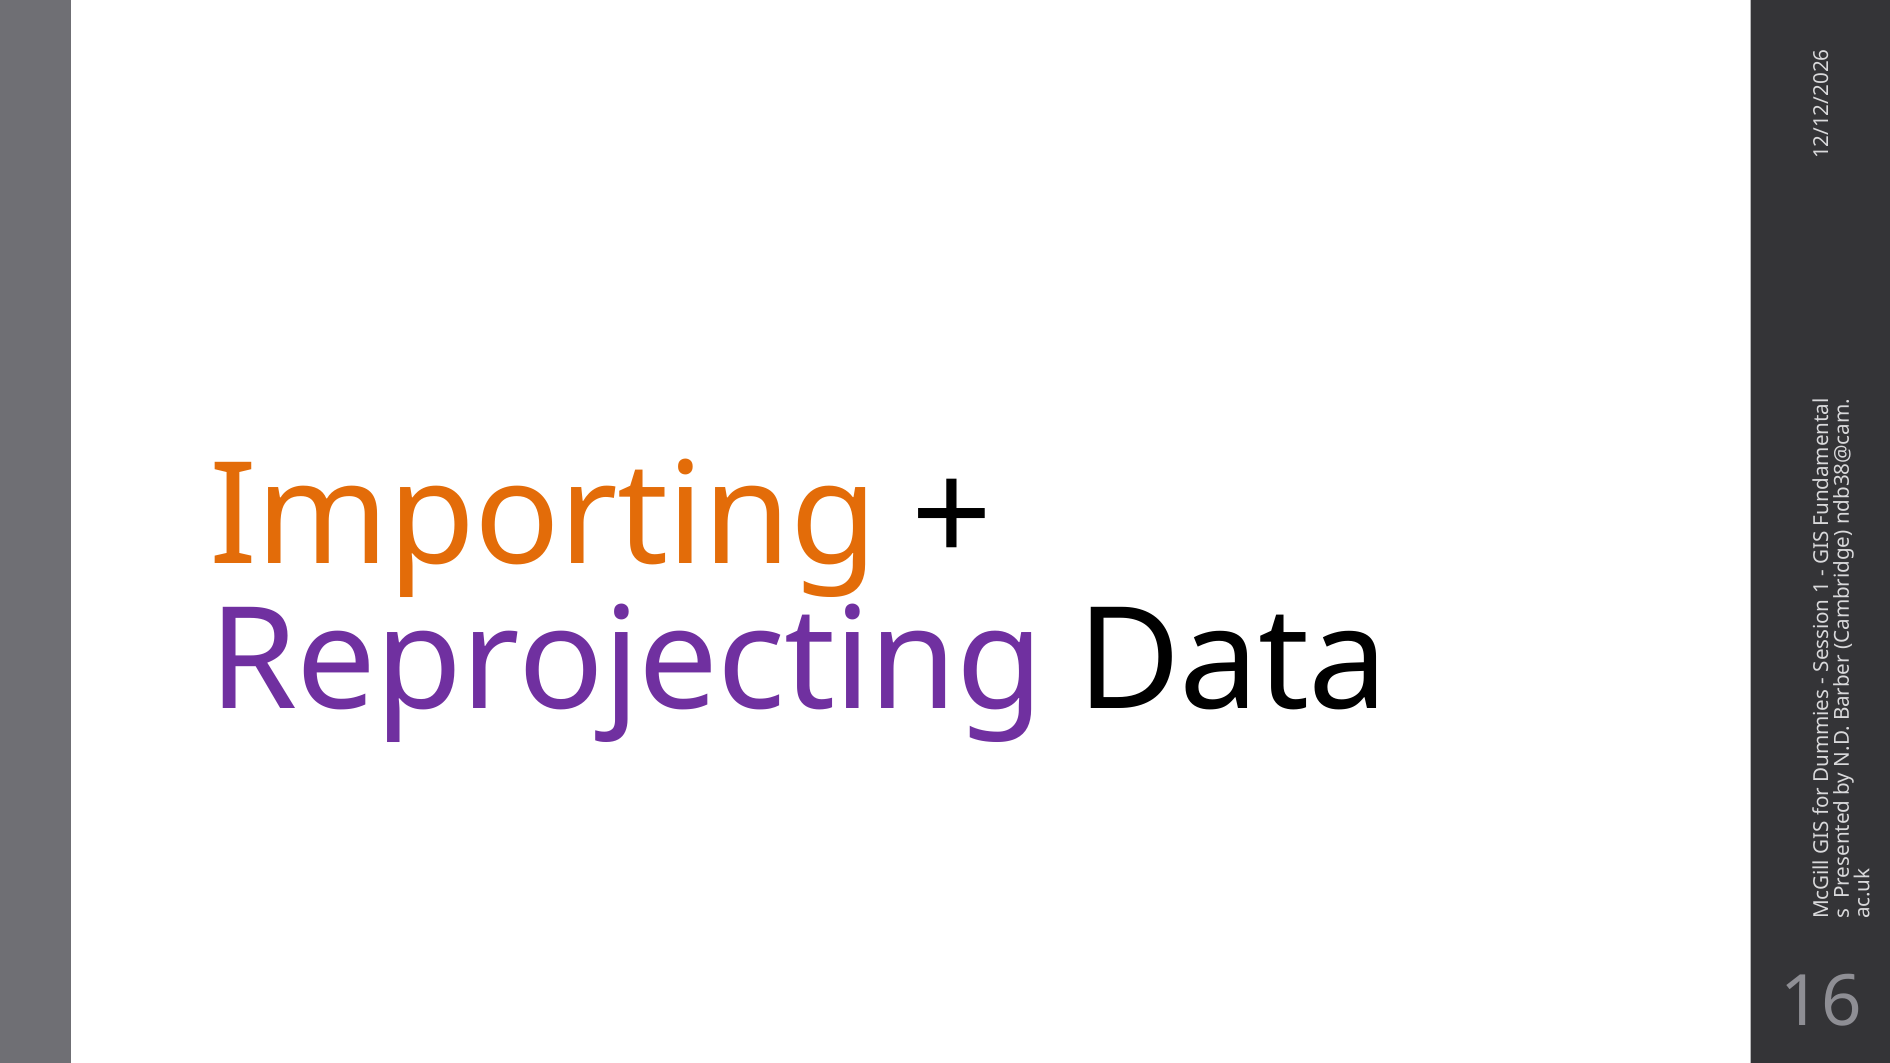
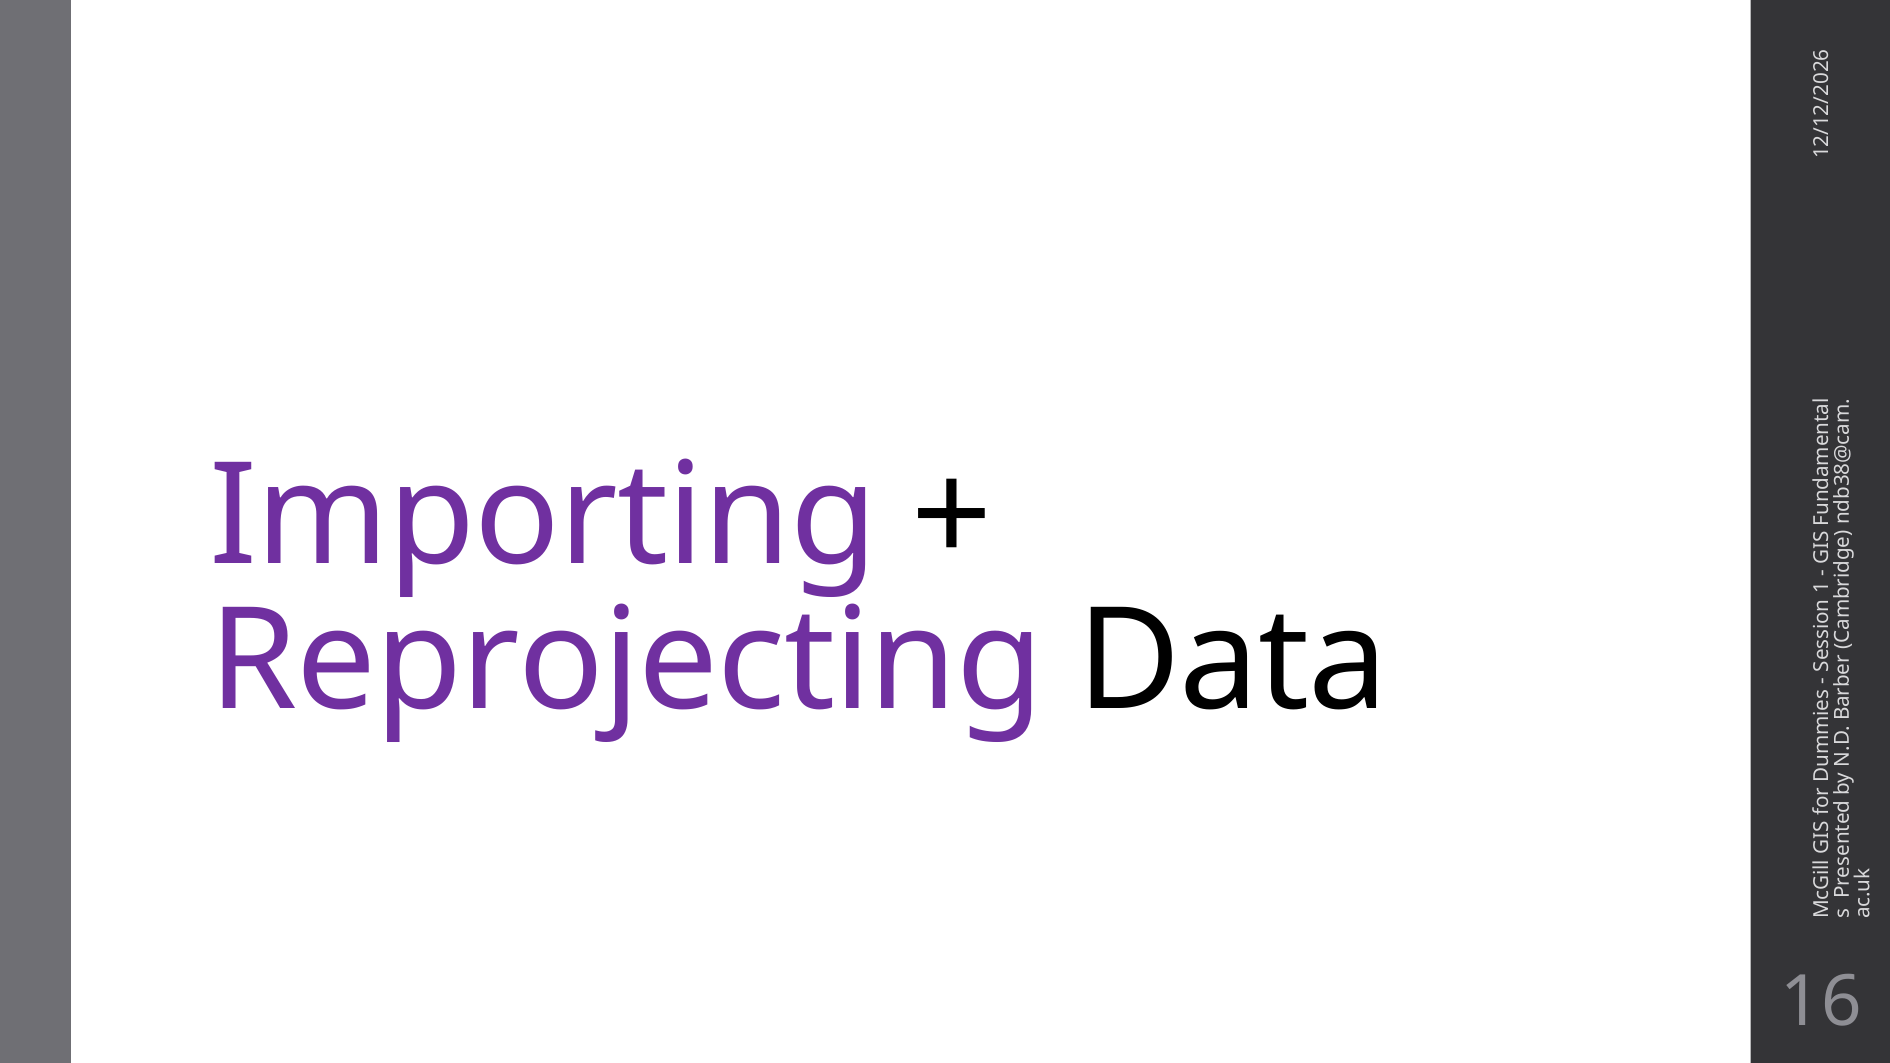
Importing colour: orange -> purple (543, 517)
